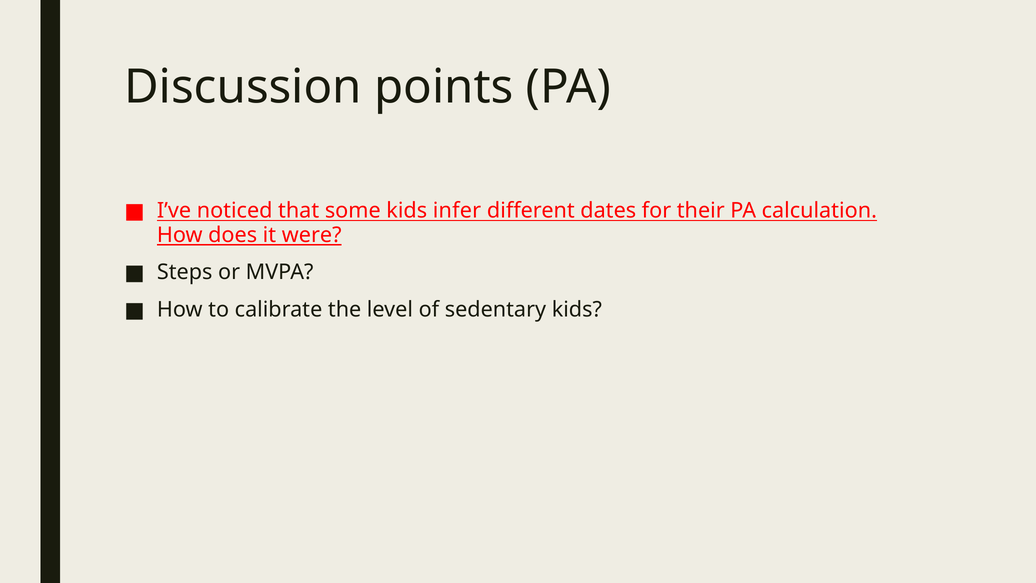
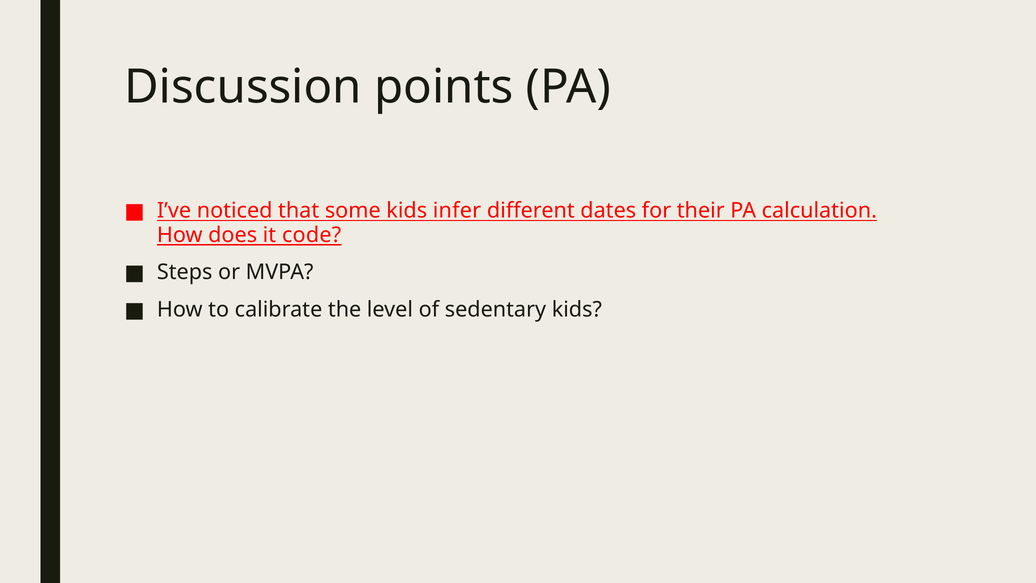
were: were -> code (312, 235)
